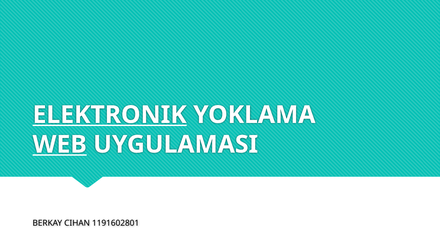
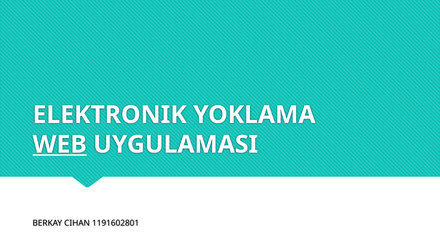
ELEKTRONIK underline: present -> none (110, 115)
